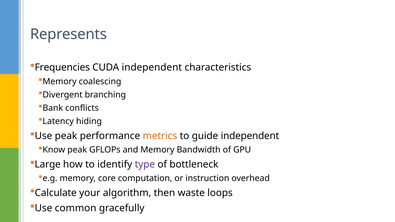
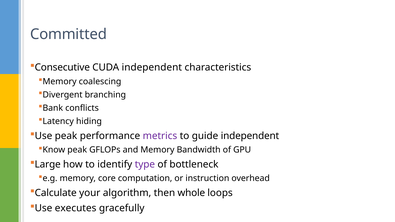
Represents: Represents -> Committed (68, 34)
Frequencies: Frequencies -> Consecutive (62, 68)
metrics colour: orange -> purple (160, 136)
waste: waste -> whole (191, 193)
common: common -> executes (76, 208)
